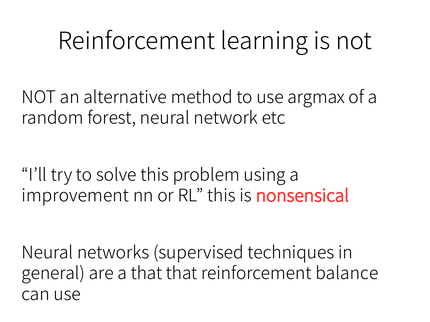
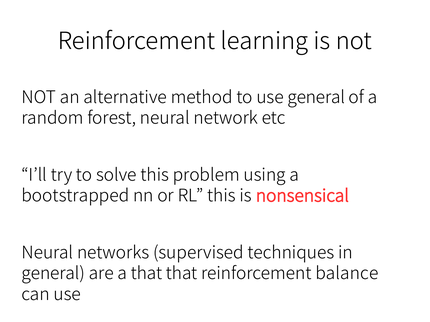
use argmax: argmax -> general (316, 98)
improvement: improvement -> bootstrapped (75, 196)
